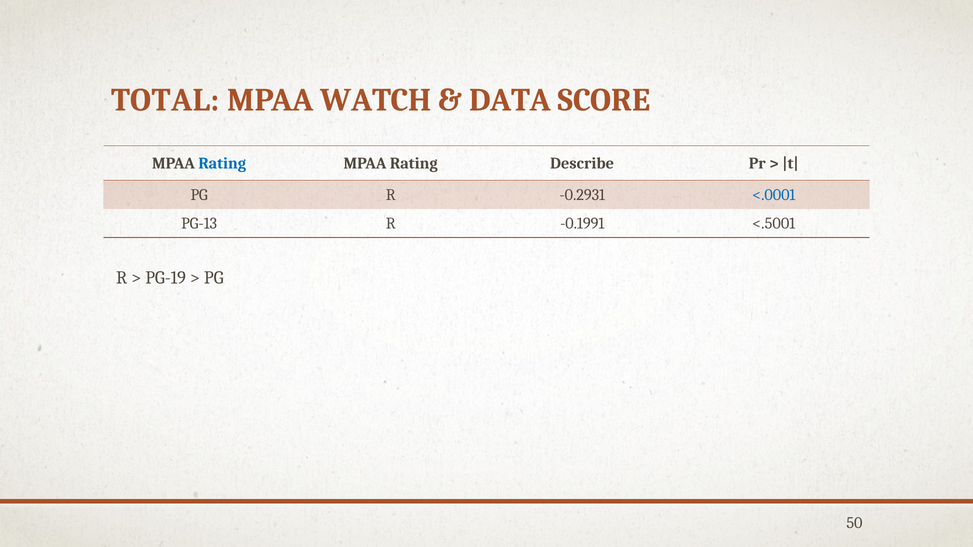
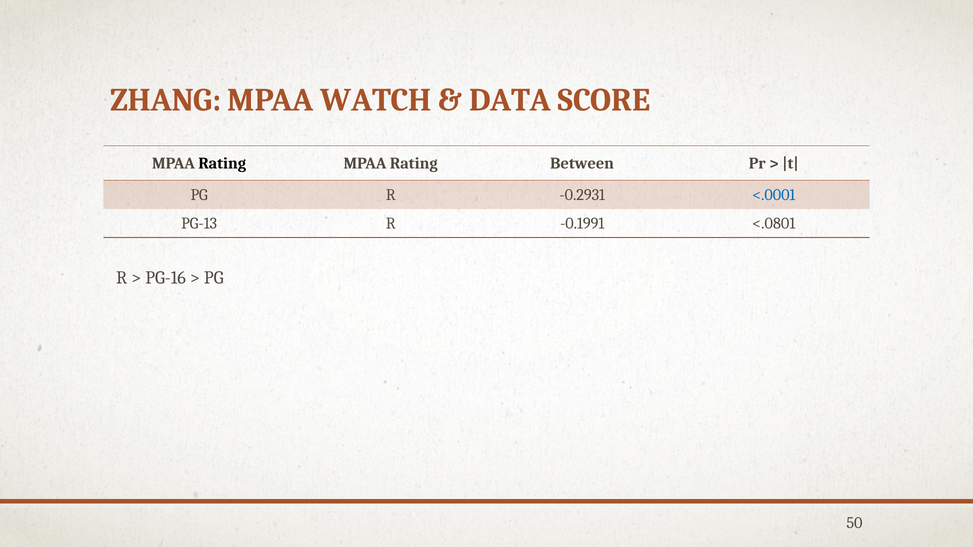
TOTAL: TOTAL -> ZHANG (166, 100)
Rating colour: blue -> black (222, 163)
Describe: Describe -> Between (582, 163)
<.5001: <.5001 -> <.0801 (774, 224)
PG-19: PG-19 -> PG-16 (166, 278)
